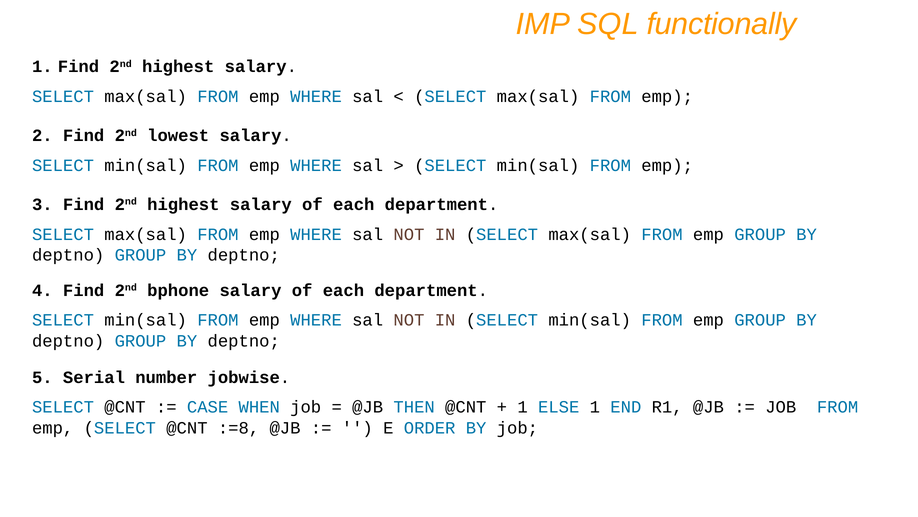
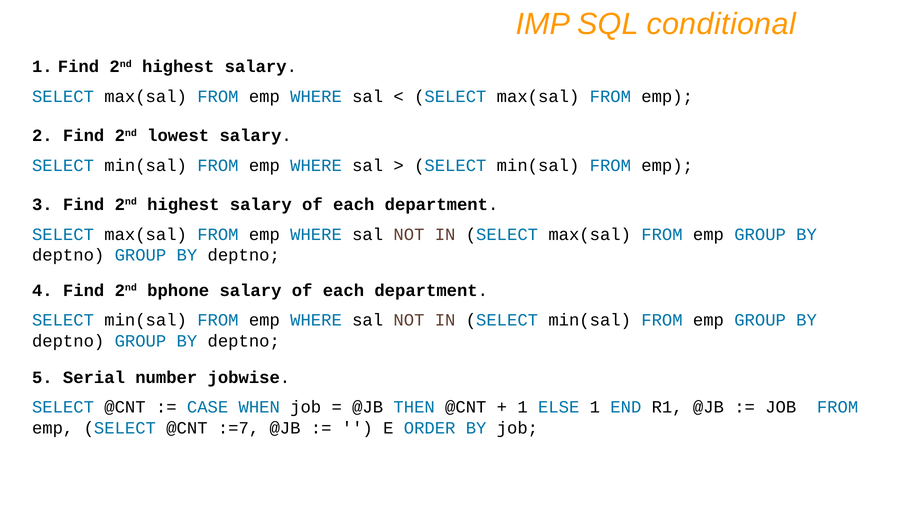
functionally: functionally -> conditional (721, 24)
:=8: :=8 -> :=7 (239, 427)
